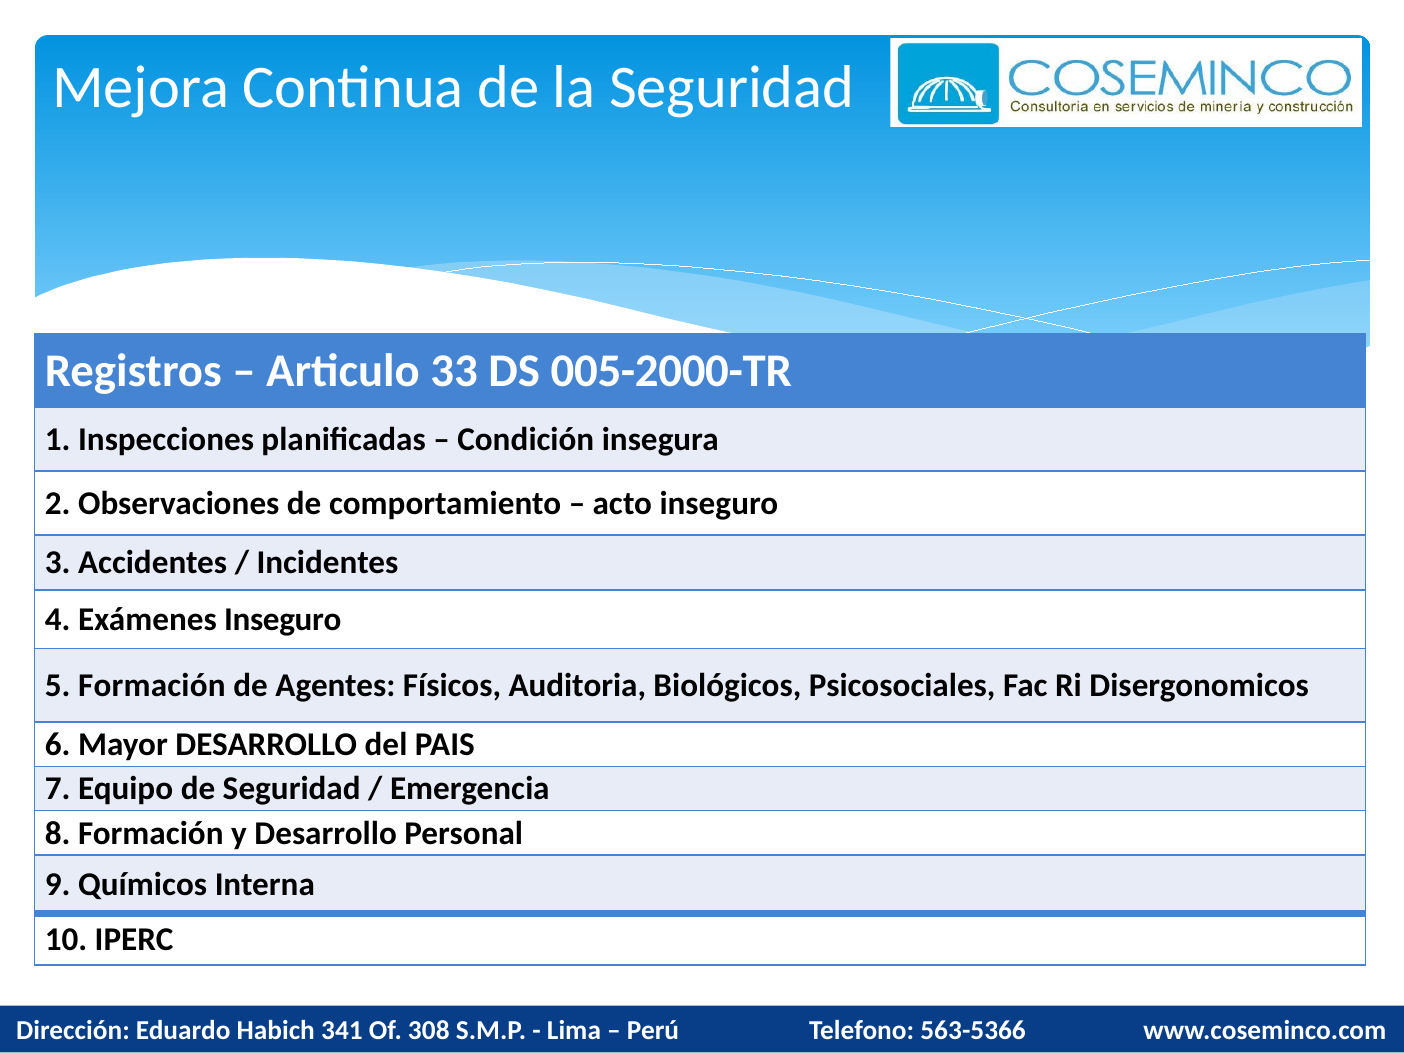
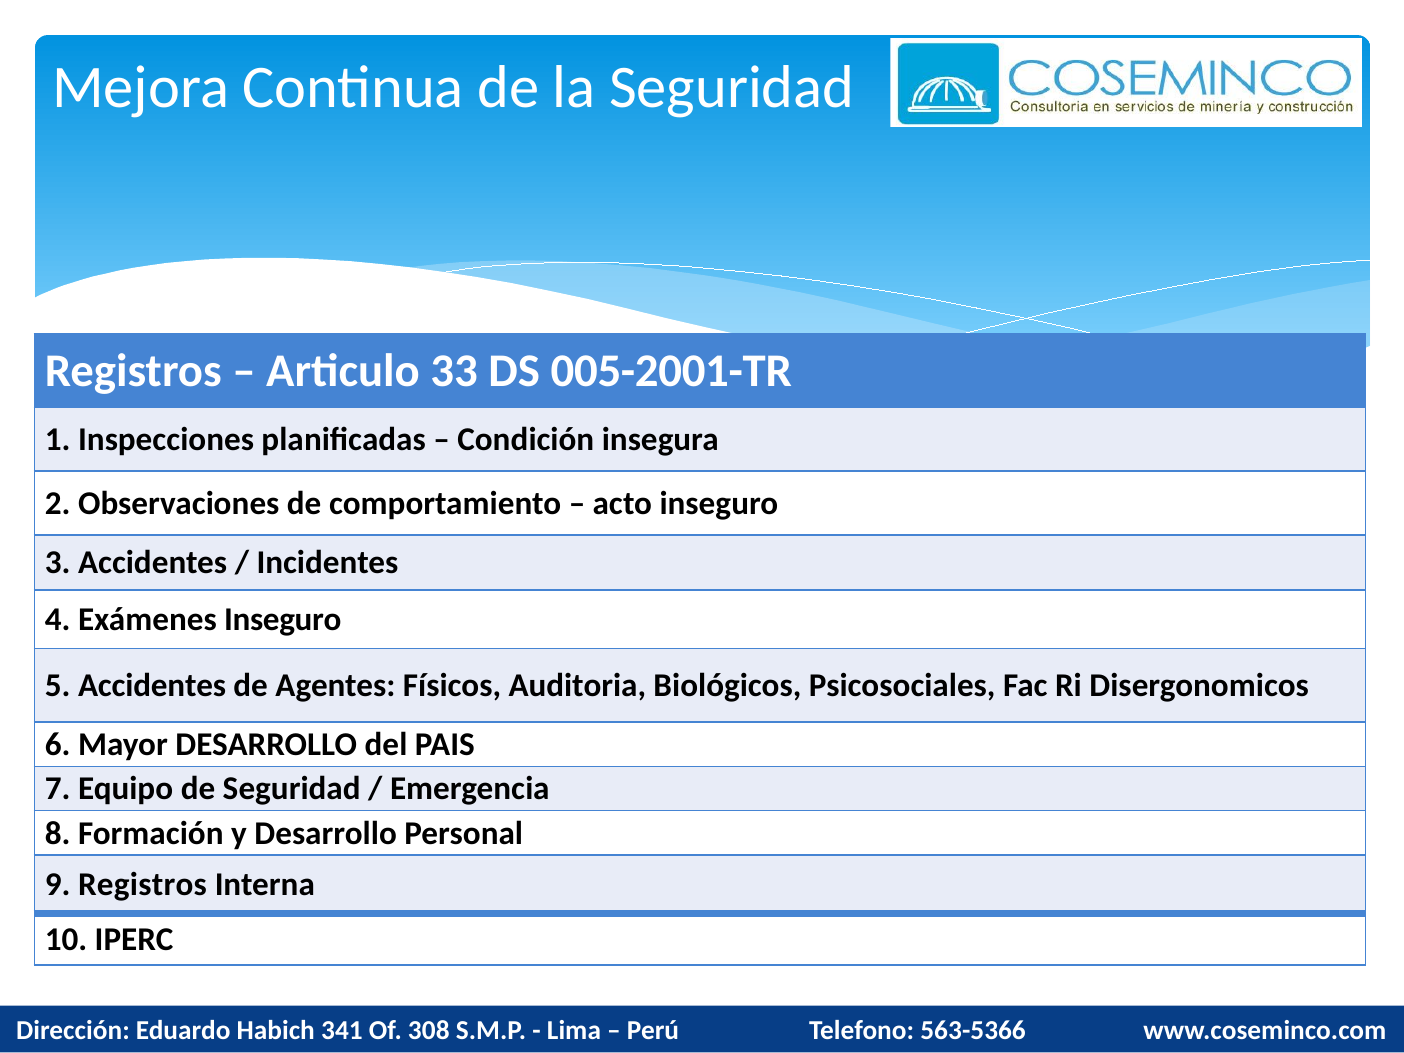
005-2000-TR: 005-2000-TR -> 005-2001-TR (671, 371)
5 Formación: Formación -> Accidentes (152, 686)
9 Químicos: Químicos -> Registros (142, 884)
